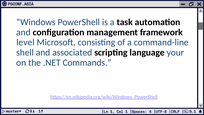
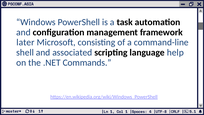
level: level -> later (25, 42)
your: your -> help (175, 52)
